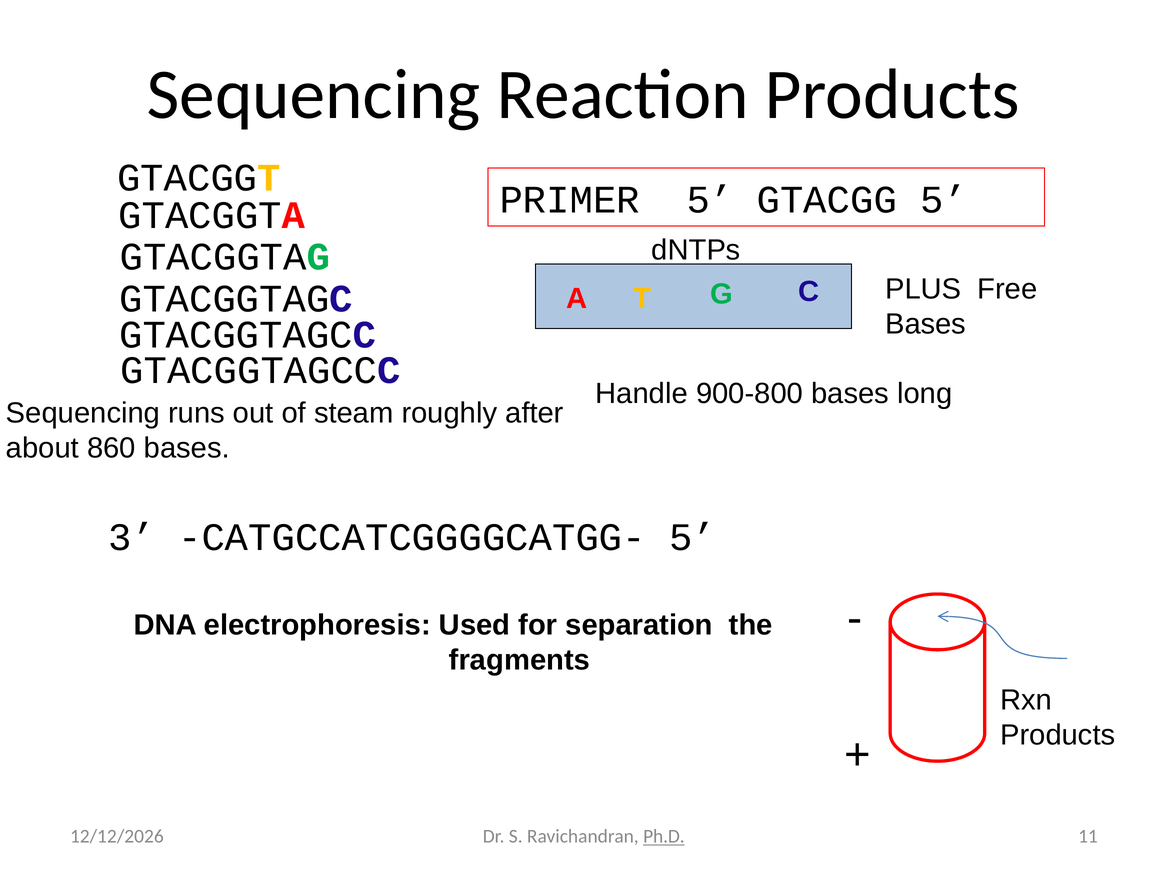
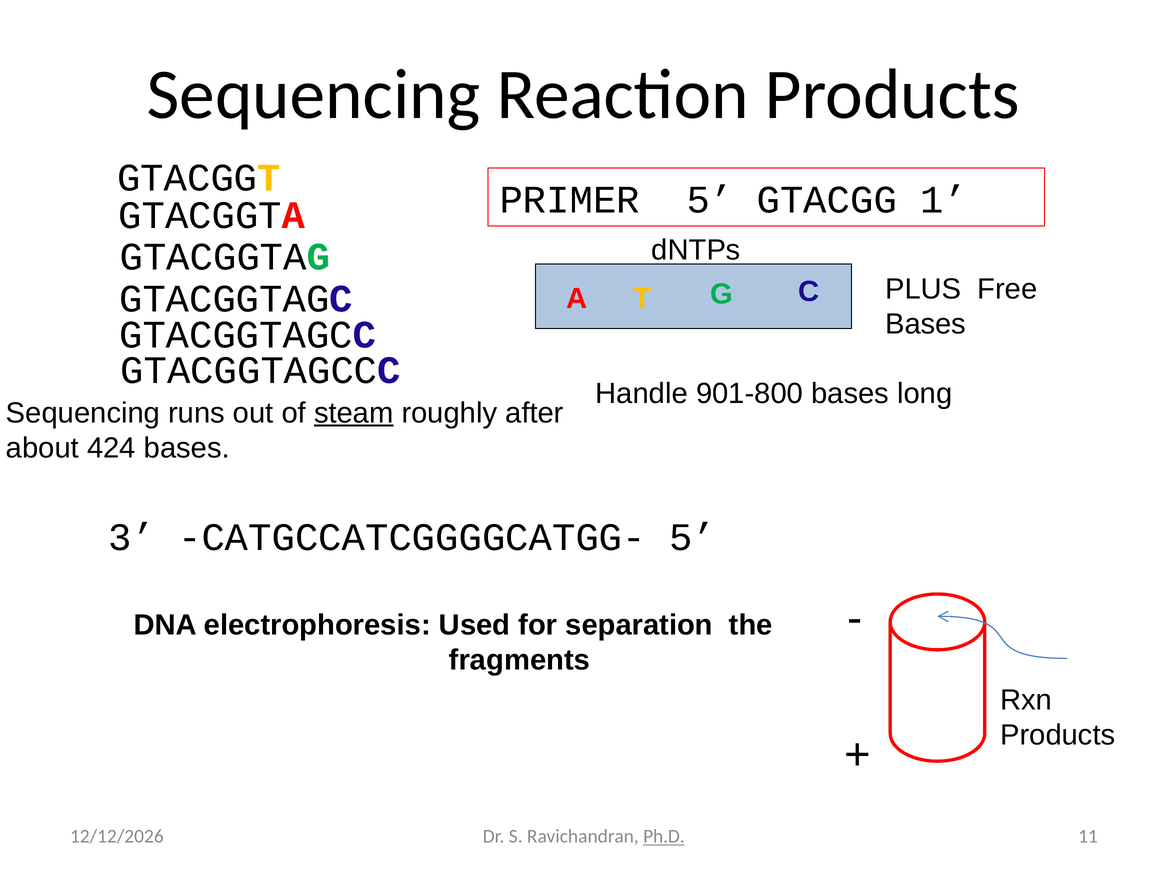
GTACGG 5: 5 -> 1 (944, 200)
900-800: 900-800 -> 901-800 (750, 394)
steam underline: none -> present (354, 413)
860: 860 -> 424 (111, 448)
